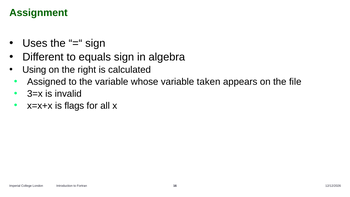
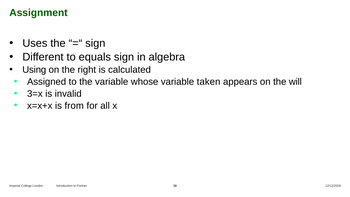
file: file -> will (295, 82)
flags: flags -> from (74, 106)
